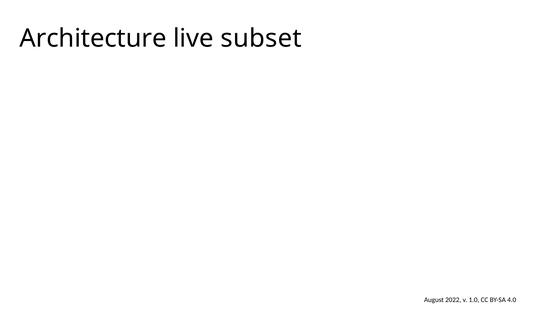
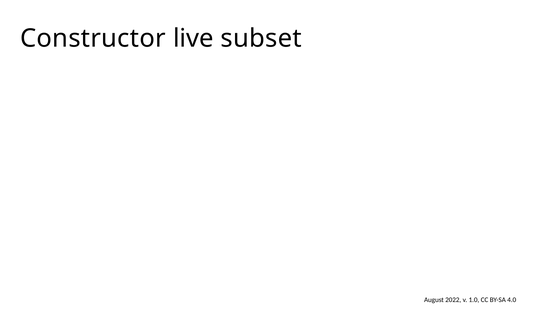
Architecture: Architecture -> Constructor (93, 38)
